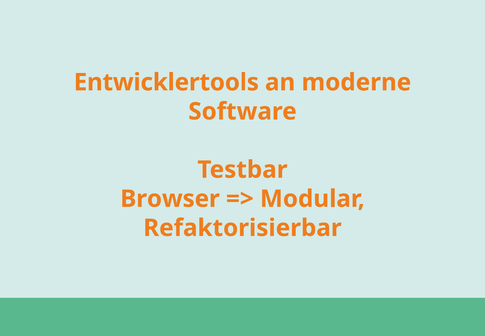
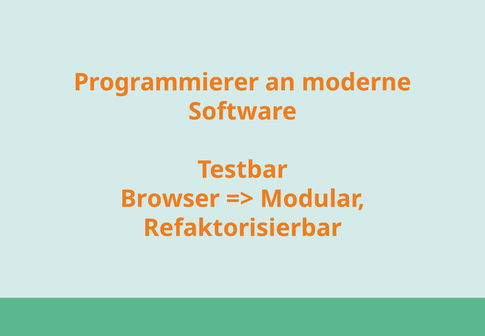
Entwicklertools: Entwicklertools -> Programmierer (166, 82)
